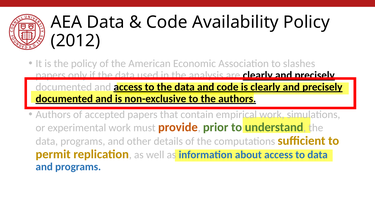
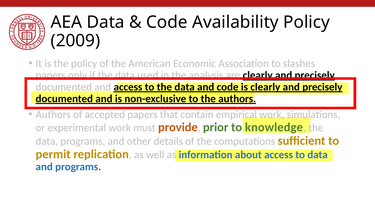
2012: 2012 -> 2009 (75, 41)
understand: understand -> knowledge (274, 127)
